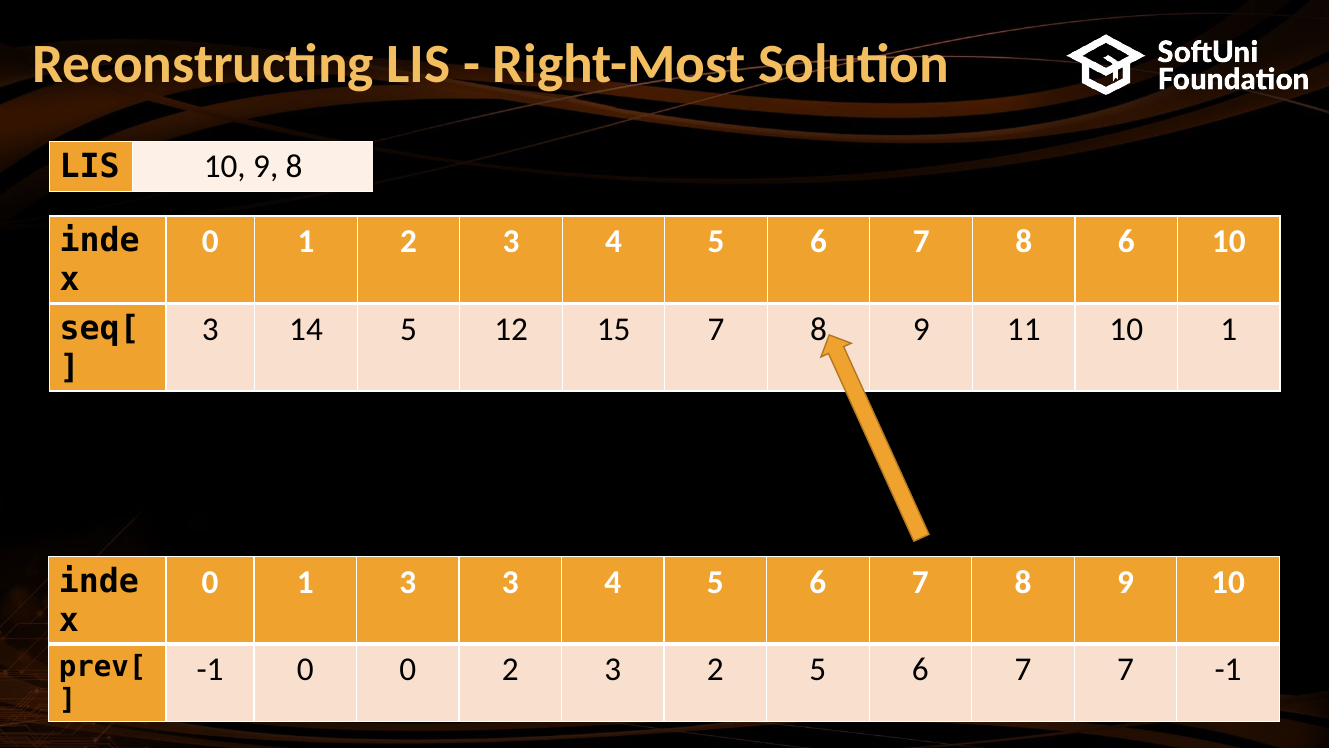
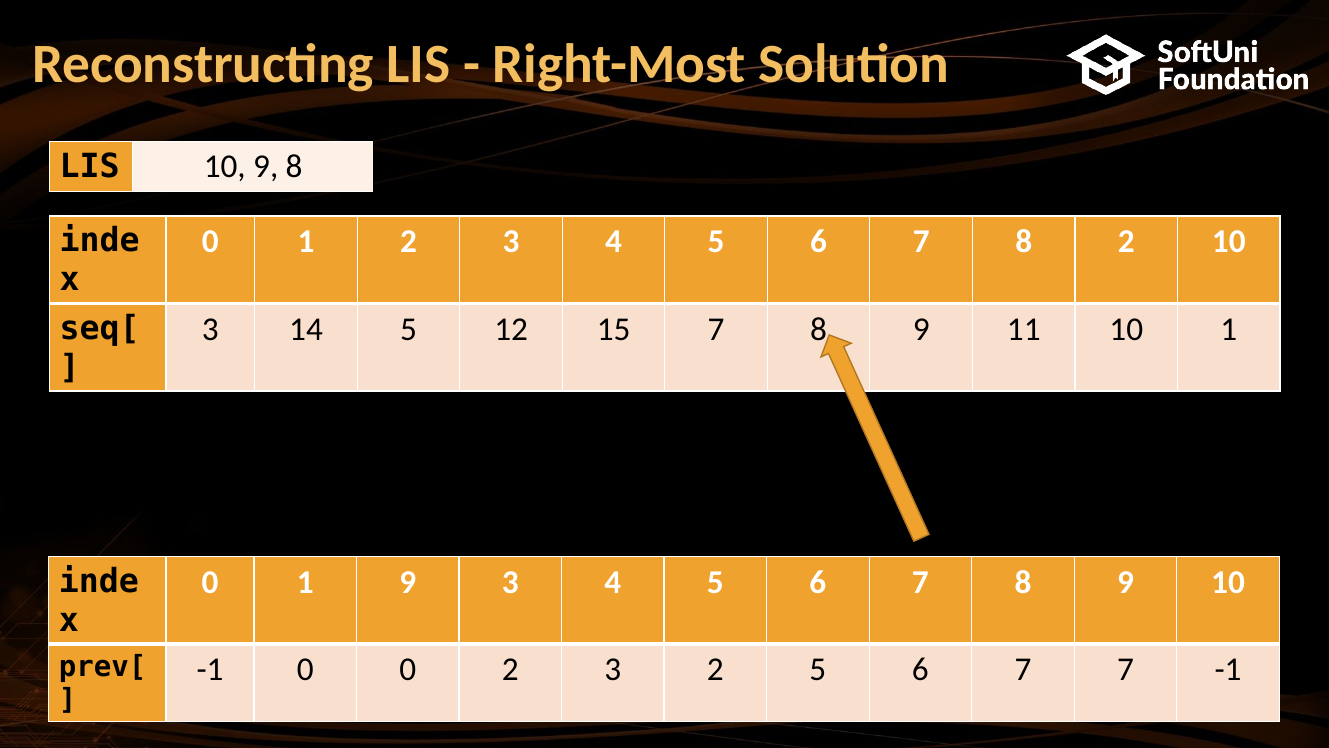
8 6: 6 -> 2 (1126, 242)
1 3: 3 -> 9 (408, 582)
